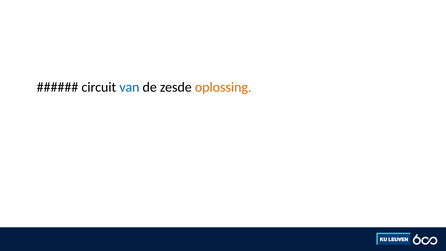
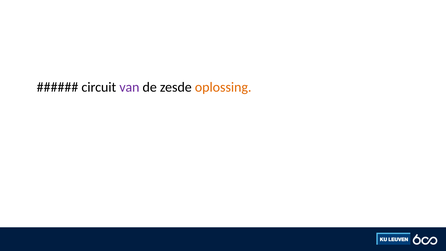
van colour: blue -> purple (129, 87)
